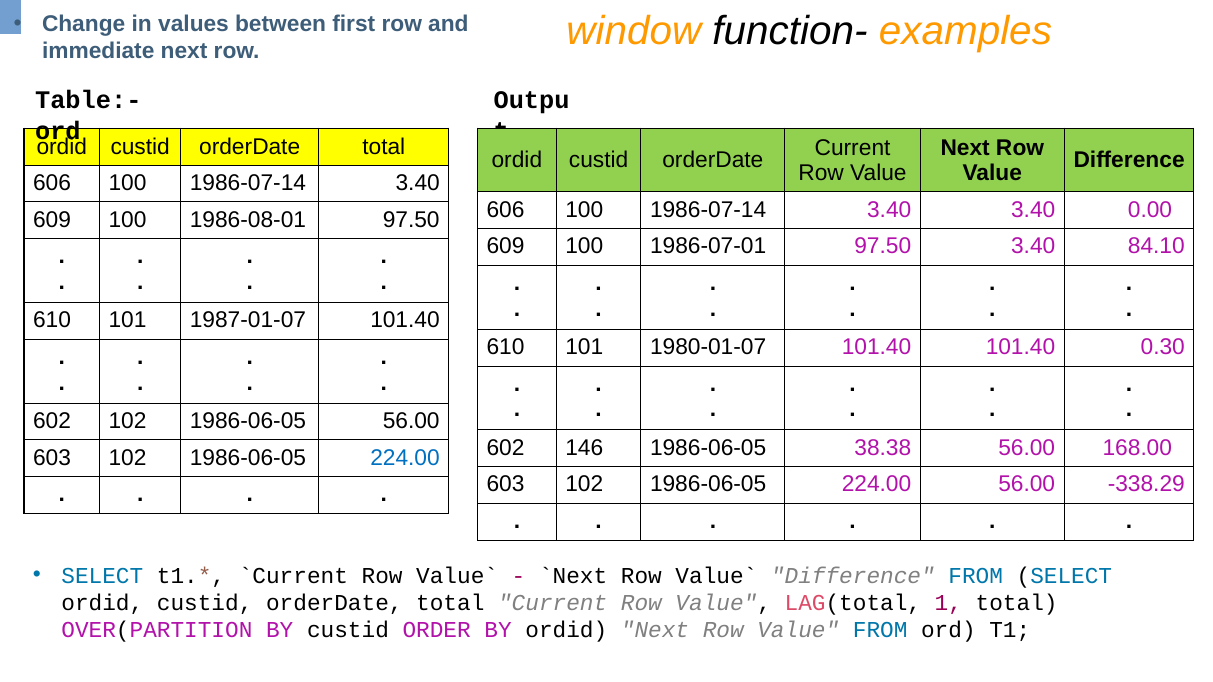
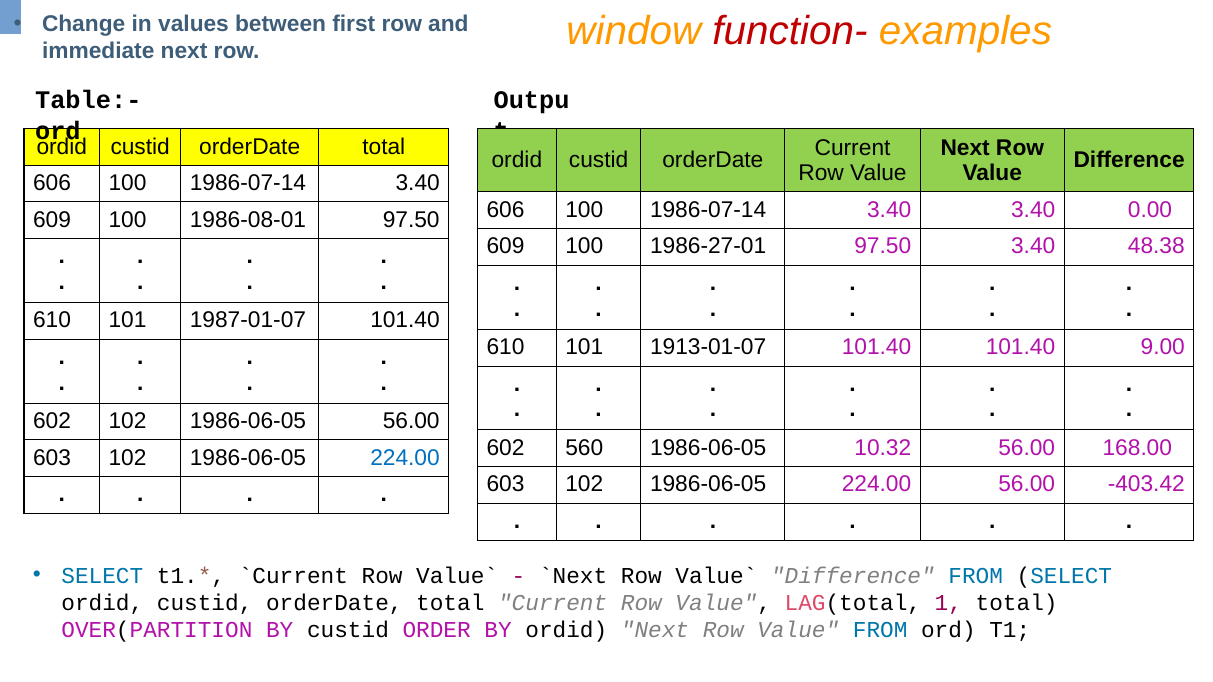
function- colour: black -> red (790, 32)
1986-07-01: 1986-07-01 -> 1986-27-01 (708, 247)
84.10: 84.10 -> 48.38 (1156, 247)
1980-01-07: 1980-01-07 -> 1913-01-07 (708, 347)
0.30: 0.30 -> 9.00 (1163, 347)
146: 146 -> 560 (584, 448)
38.38: 38.38 -> 10.32 (883, 448)
-338.29: -338.29 -> -403.42 (1146, 485)
